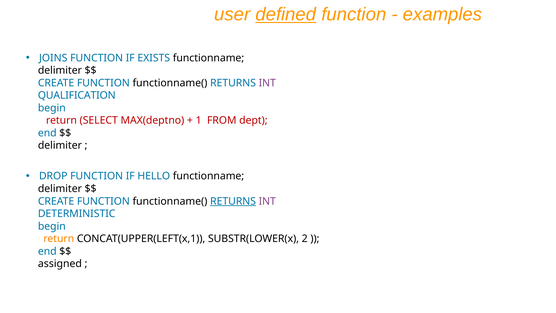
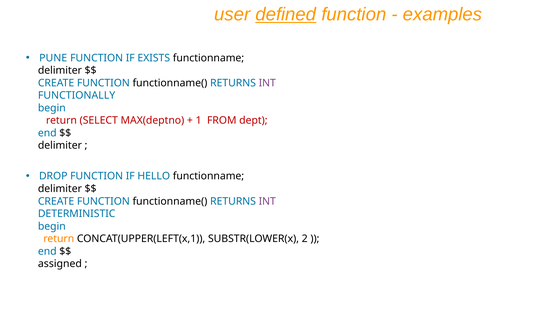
JOINS: JOINS -> PUNE (53, 58)
QUALIFICATION: QUALIFICATION -> FUNCTIONALLY (77, 95)
RETURNS underline: present -> none (233, 201)
